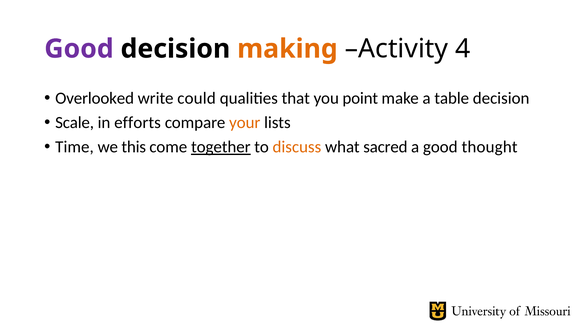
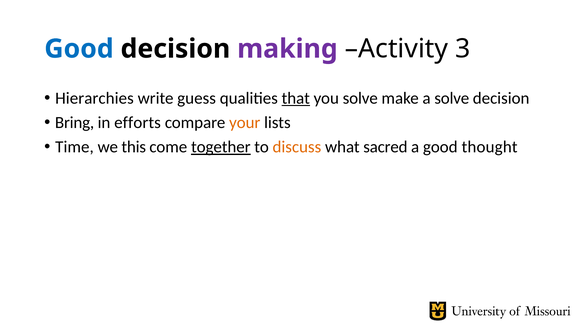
Good colour: purple -> blue (79, 49)
making colour: orange -> purple (287, 49)
4: 4 -> 3 (463, 49)
Overlooked: Overlooked -> Hierarchies (94, 98)
could: could -> guess (197, 98)
that underline: none -> present (296, 98)
you point: point -> solve (360, 98)
a table: table -> solve (452, 98)
Scale: Scale -> Bring (75, 123)
